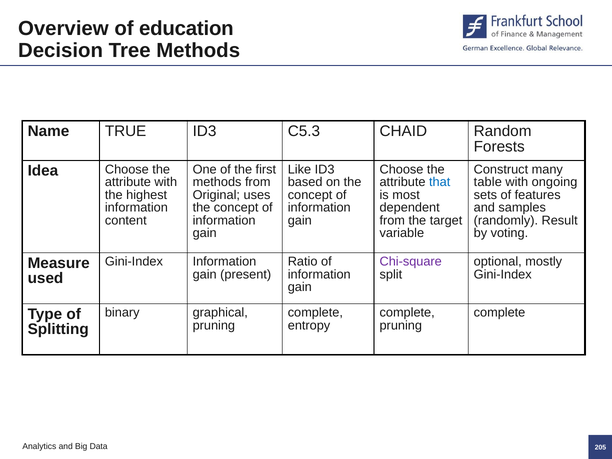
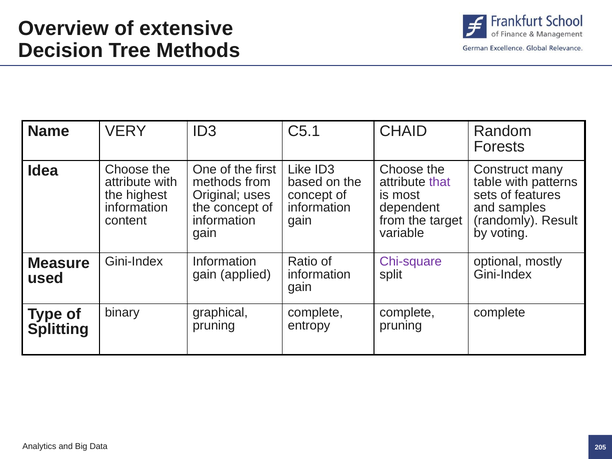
education: education -> extensive (186, 29)
TRUE: TRUE -> VERY (126, 131)
C5.3: C5.3 -> C5.1 (304, 131)
that colour: blue -> purple (440, 182)
ongoing: ongoing -> patterns (555, 182)
present: present -> applied (246, 274)
